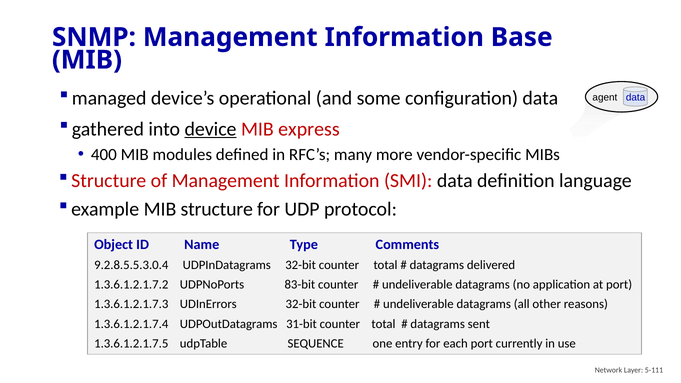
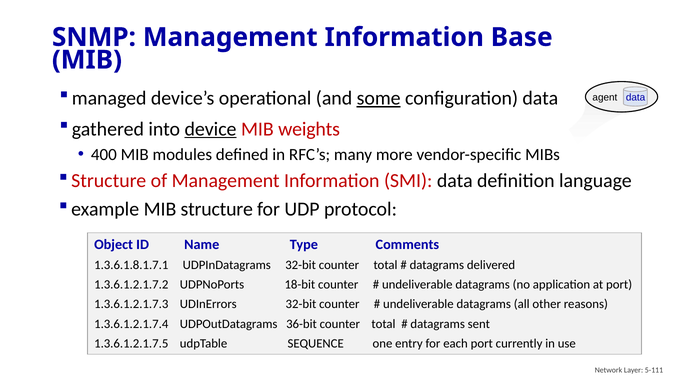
some underline: none -> present (379, 98)
express: express -> weights (309, 129)
9.2.8.5.5.3.0.4: 9.2.8.5.5.3.0.4 -> 1.3.6.1.8.1.7.1 (131, 265)
83-bit: 83-bit -> 18-bit (300, 285)
31-bit: 31-bit -> 36-bit (301, 324)
